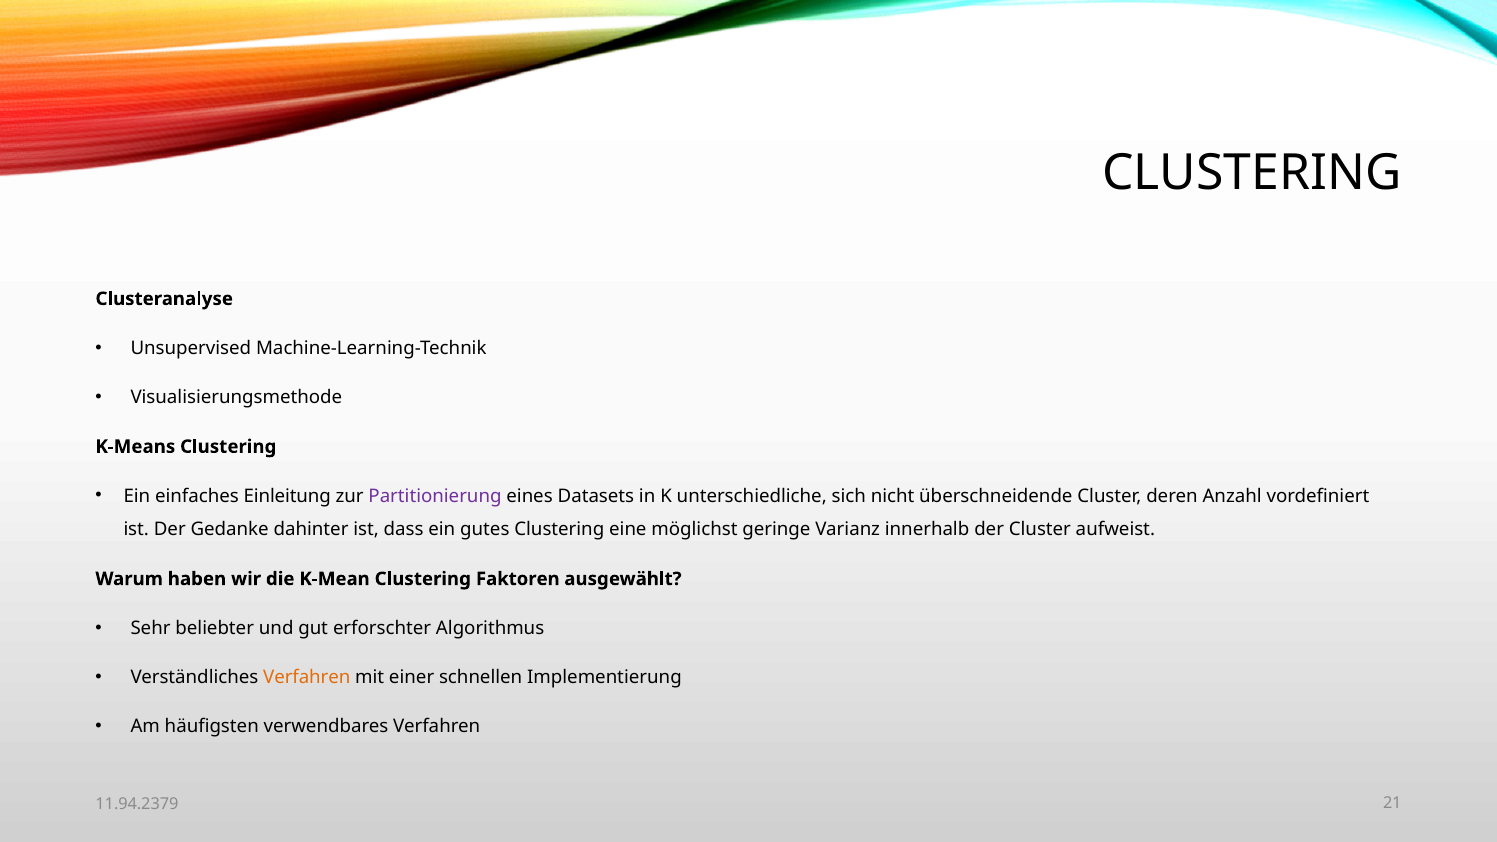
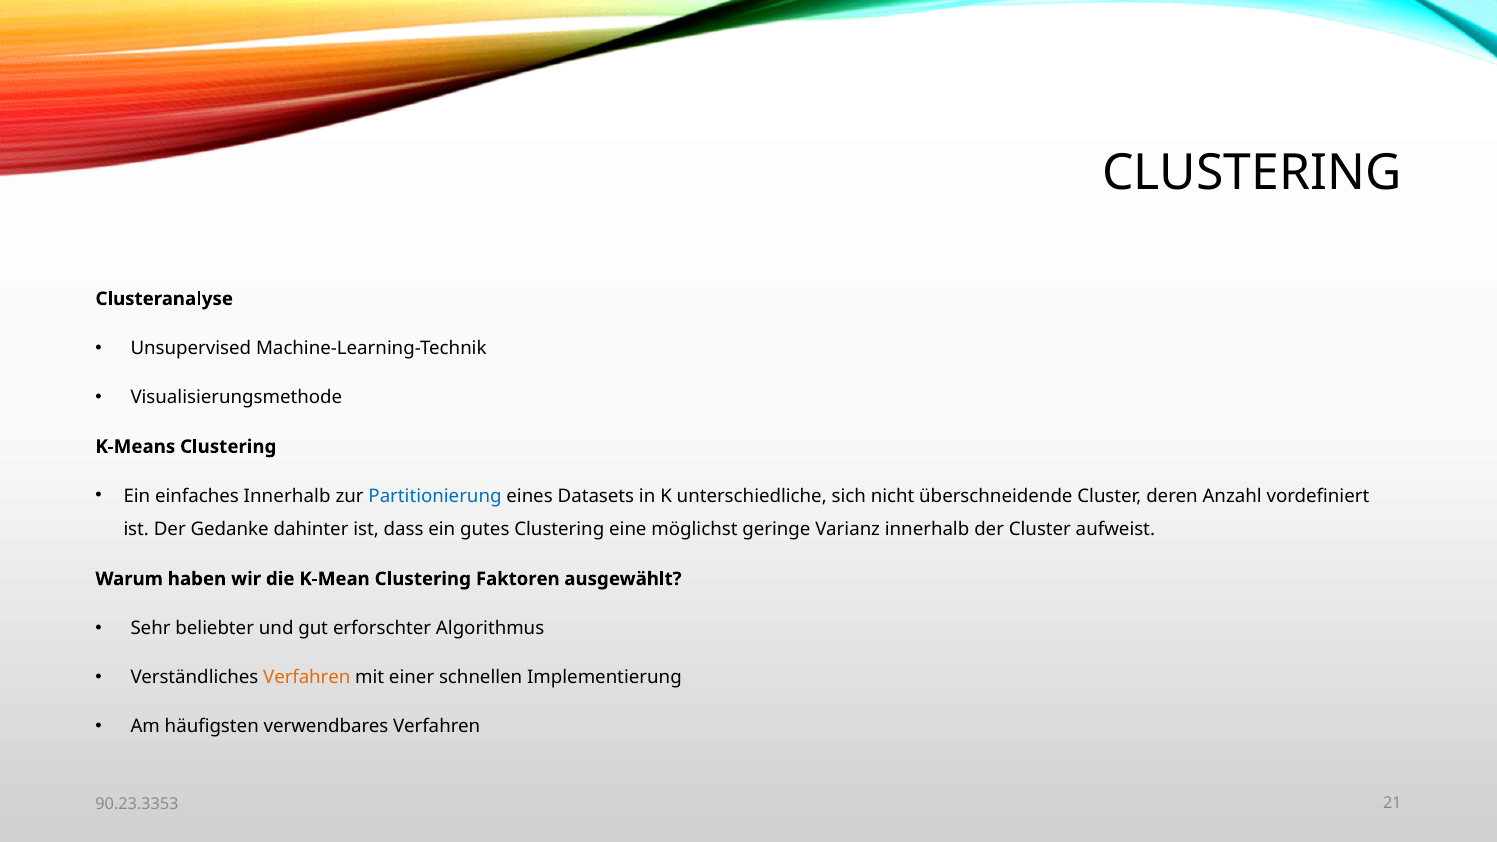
einfaches Einleitung: Einleitung -> Innerhalb (287, 496)
Partitionierung colour: purple -> blue (435, 496)
11.94.2379: 11.94.2379 -> 90.23.3353 (137, 804)
